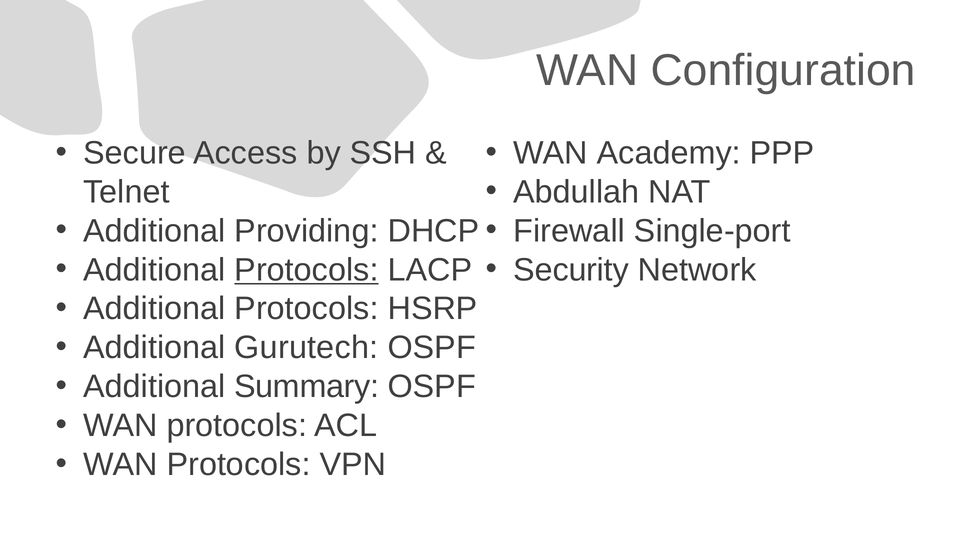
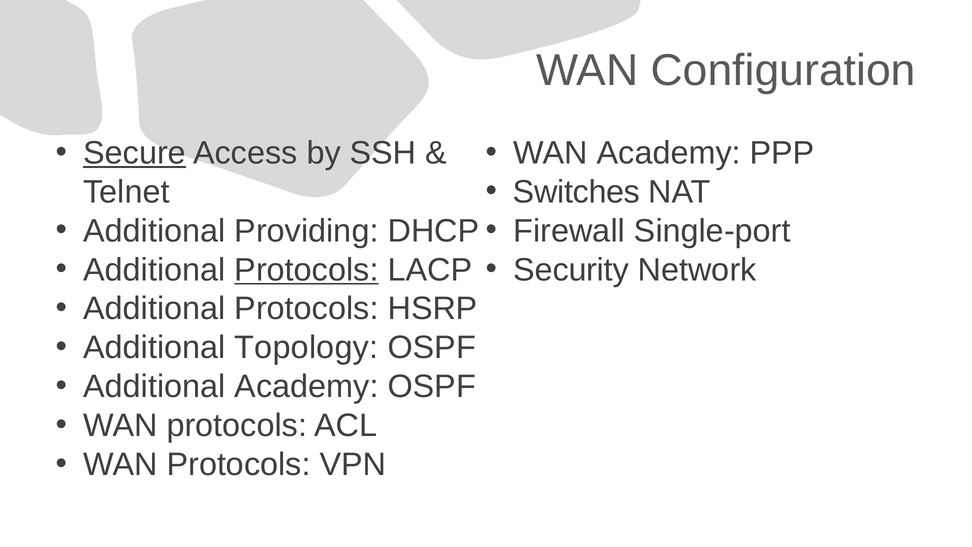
Secure underline: none -> present (135, 153)
Abdullah: Abdullah -> Switches (577, 192)
Gurutech: Gurutech -> Topology (306, 348)
Additional Summary: Summary -> Academy (306, 386)
